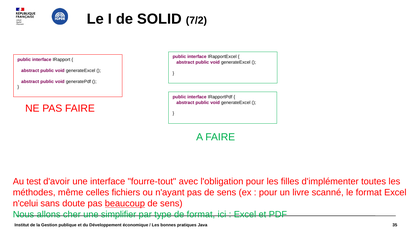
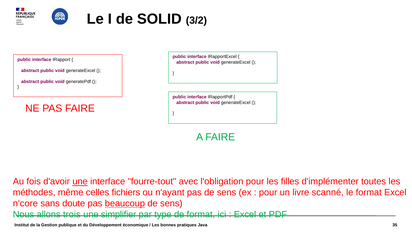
7/2: 7/2 -> 3/2 (196, 20)
test: test -> fois (34, 181)
une underline: none -> present (80, 181)
n'celui: n'celui -> n'core (25, 203)
cher: cher -> trois (72, 214)
